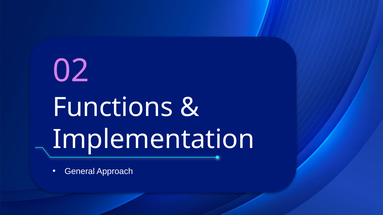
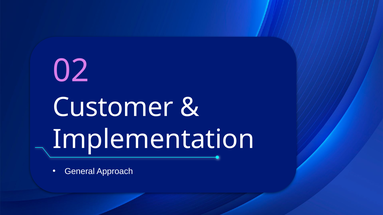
Functions: Functions -> Customer (113, 108)
